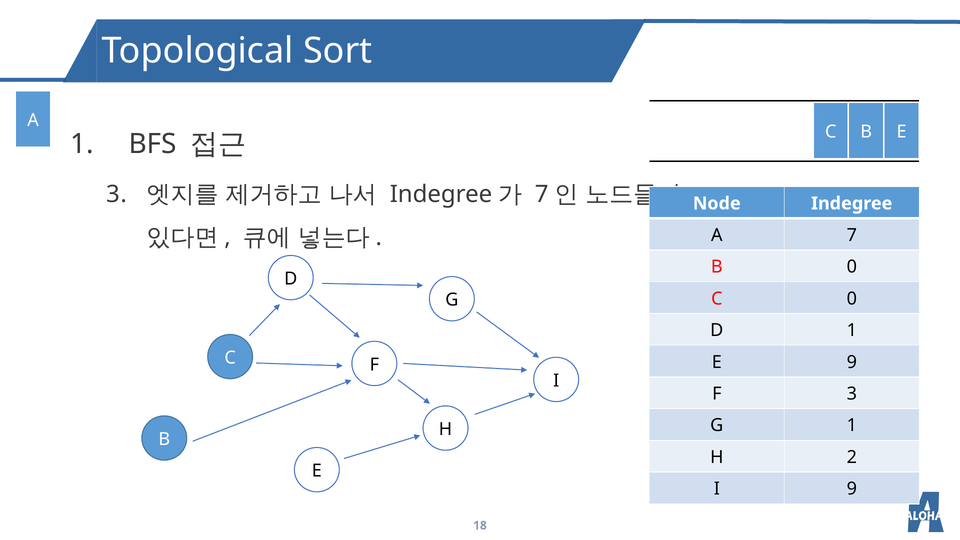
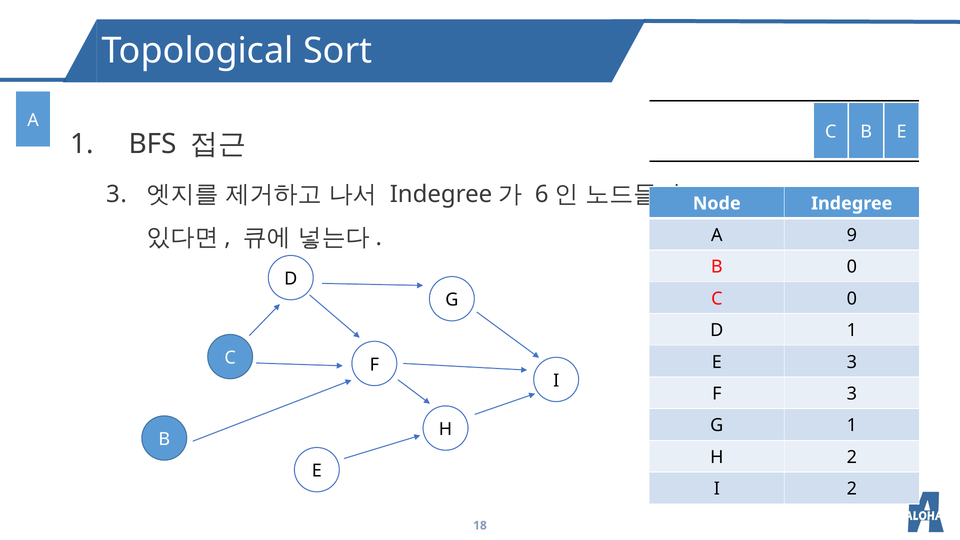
7: 7 -> 6 (542, 194)
A 7: 7 -> 9 (852, 235)
E 9: 9 -> 3 (852, 362)
I 9: 9 -> 2 (852, 489)
